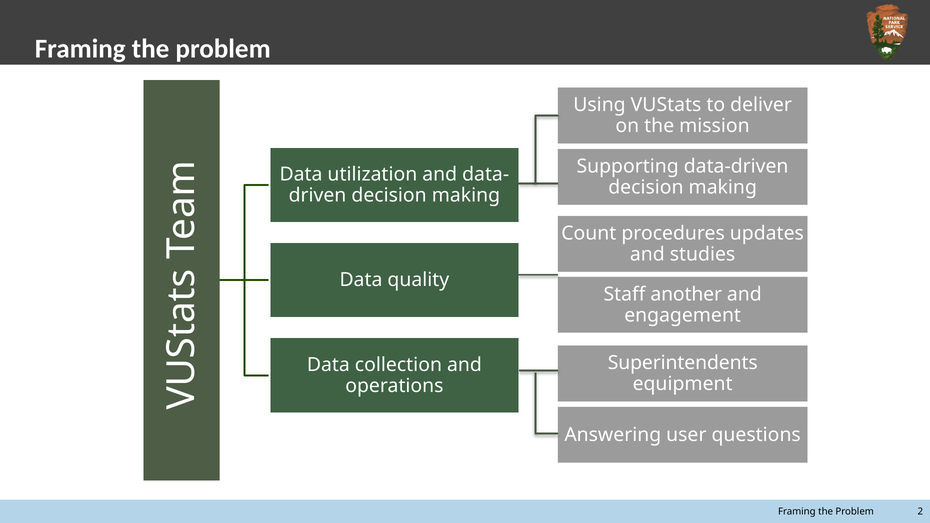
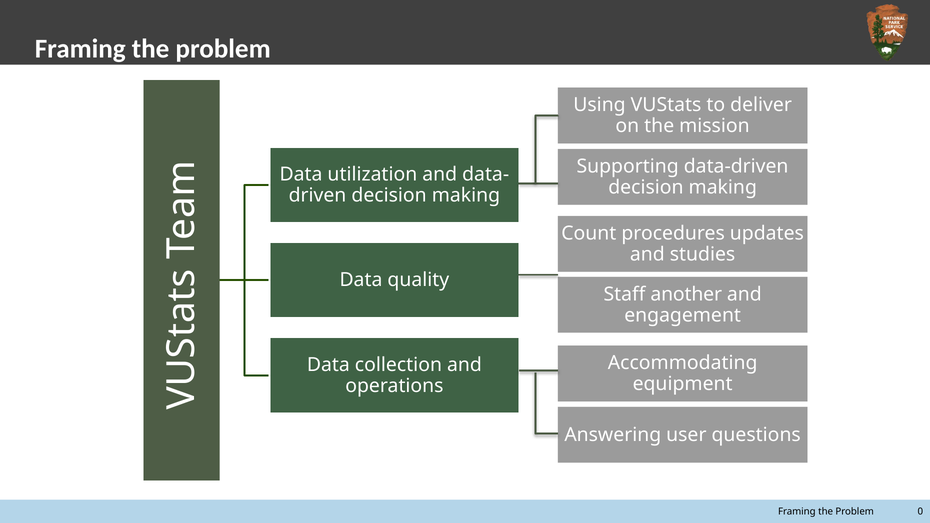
Superintendents: Superintendents -> Accommodating (683, 363)
2: 2 -> 0 (920, 512)
